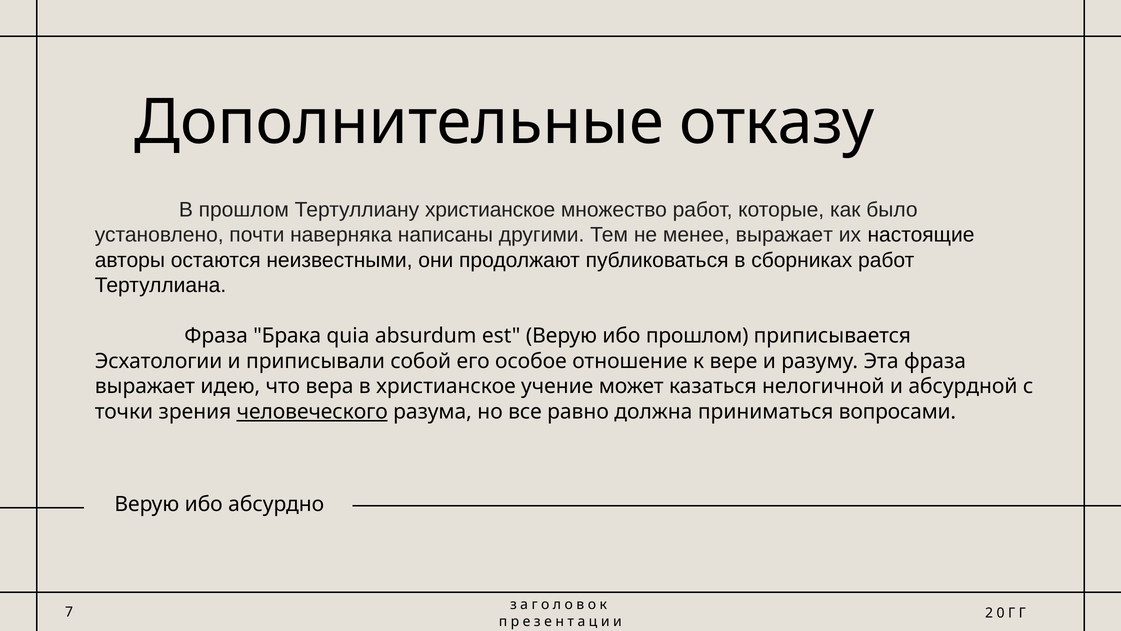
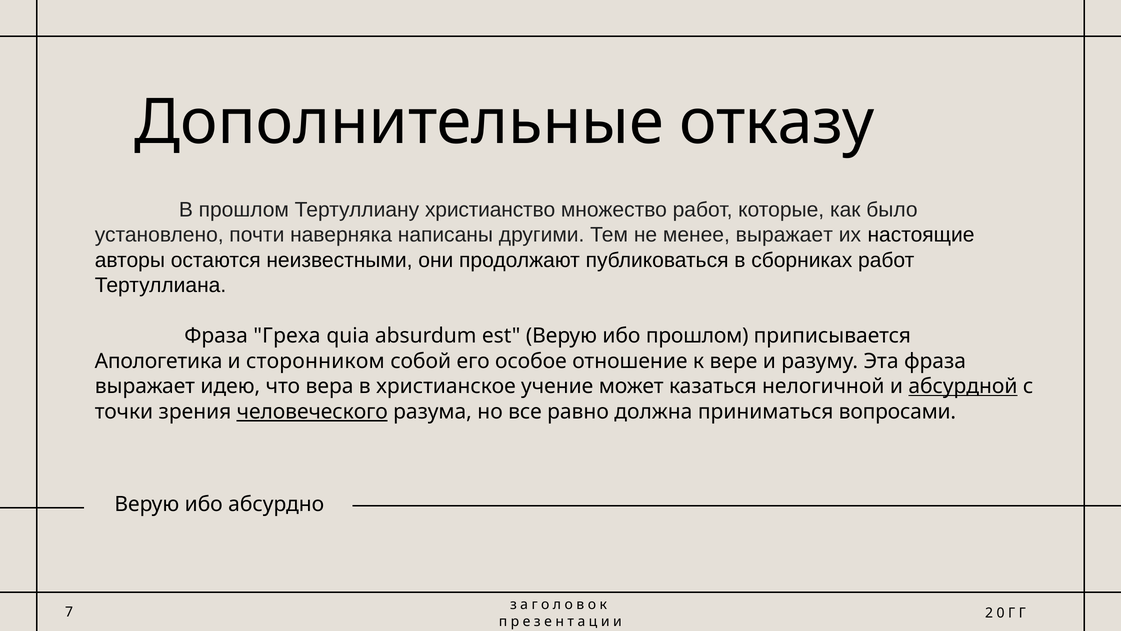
Тертуллиану христианское: христианское -> христианство (490, 210)
Брака: Брака -> Греха (287, 336)
Эсхатологии: Эсхатологии -> Апологетика (159, 361)
приписывали: приписывали -> сторонником (315, 361)
абсурдной underline: none -> present (963, 386)
